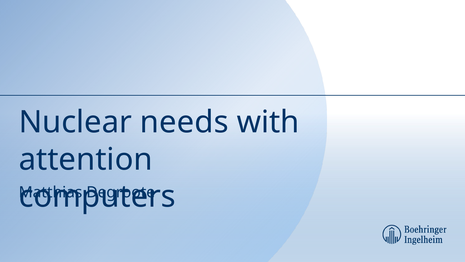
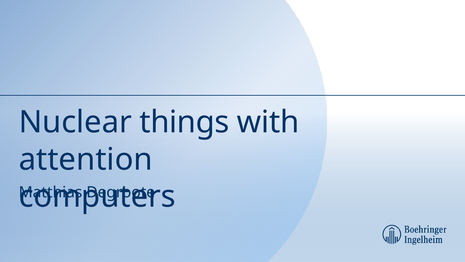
needs: needs -> things (184, 122)
